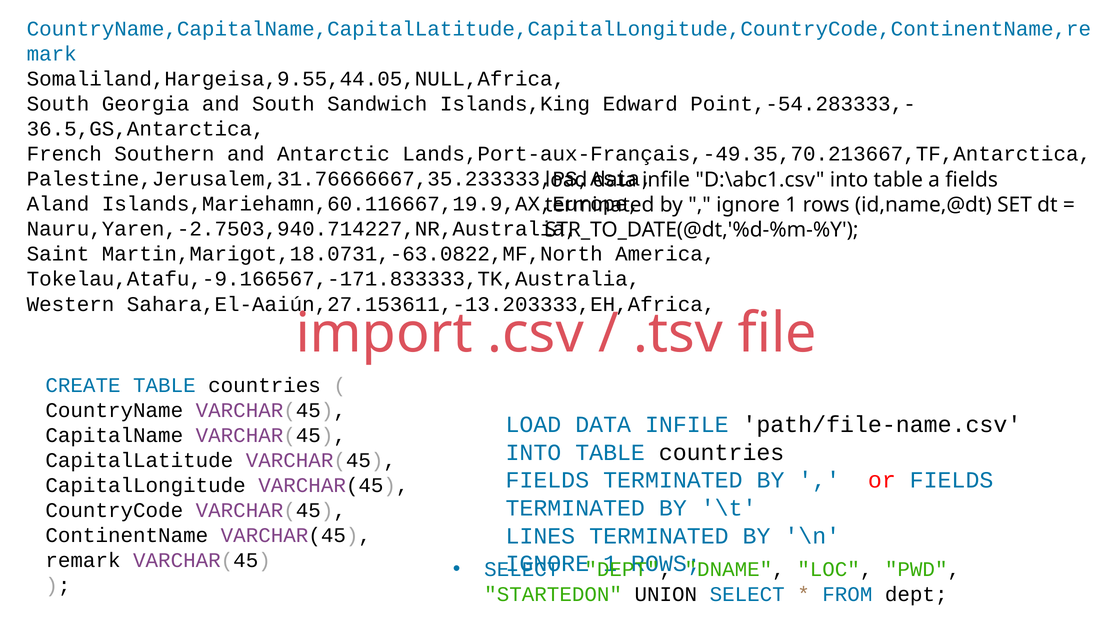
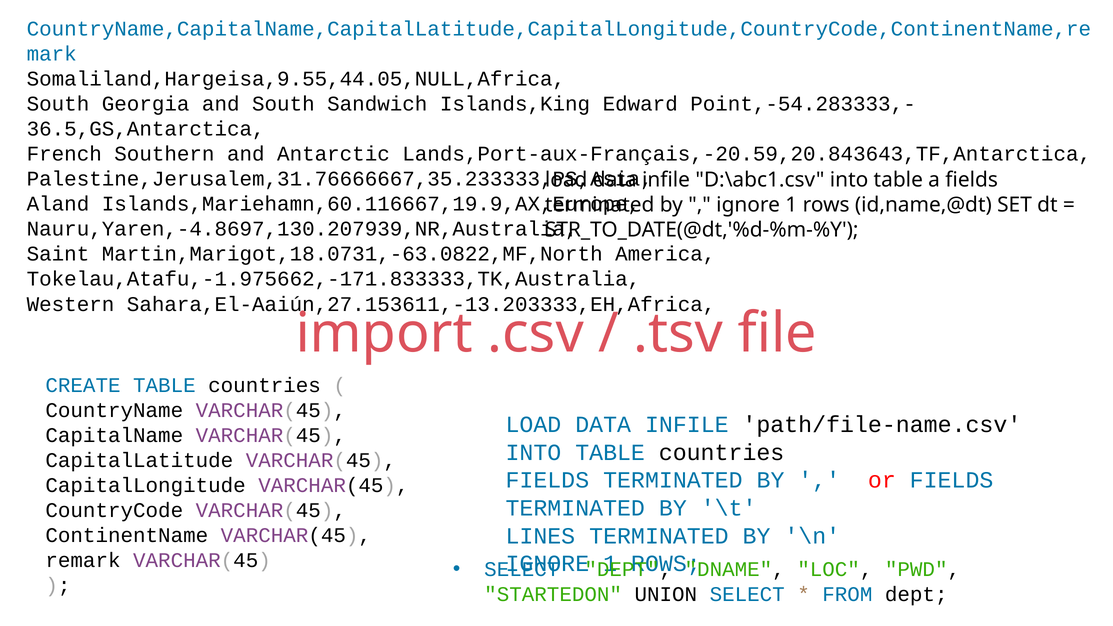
Lands,Port-aux-Français,-49.35,70.213667,TF,Antarctica: Lands,Port-aux-Français,-49.35,70.213667,TF,Antarctica -> Lands,Port-aux-Français,-20.59,20.843643,TF,Antarctica (747, 154)
Nauru,Yaren,-2.7503,940.714227,NR,Australia: Nauru,Yaren,-2.7503,940.714227,NR,Australia -> Nauru,Yaren,-4.8697,130.207939,NR,Australia (302, 229)
Tokelau,Atafu,-9.166567,-171.833333,TK,Australia: Tokelau,Atafu,-9.166567,-171.833333,TK,Australia -> Tokelau,Atafu,-1.975662,-171.833333,TK,Australia (333, 279)
